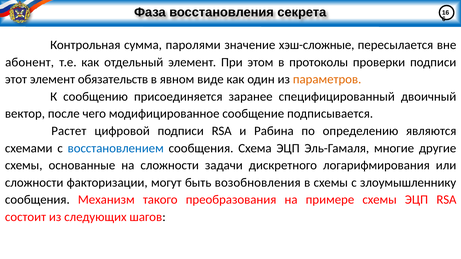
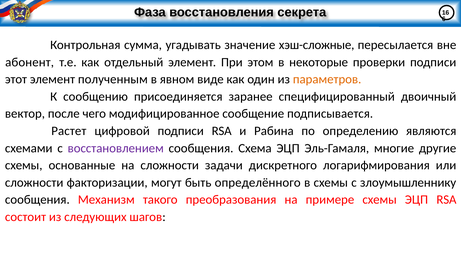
паролями: паролями -> угадывать (193, 45)
протоколы: протоколы -> некоторые (319, 62)
обязательств: обязательств -> полученным (113, 79)
восстановлением colour: blue -> purple (116, 148)
возобновления: возобновления -> определённого (258, 183)
